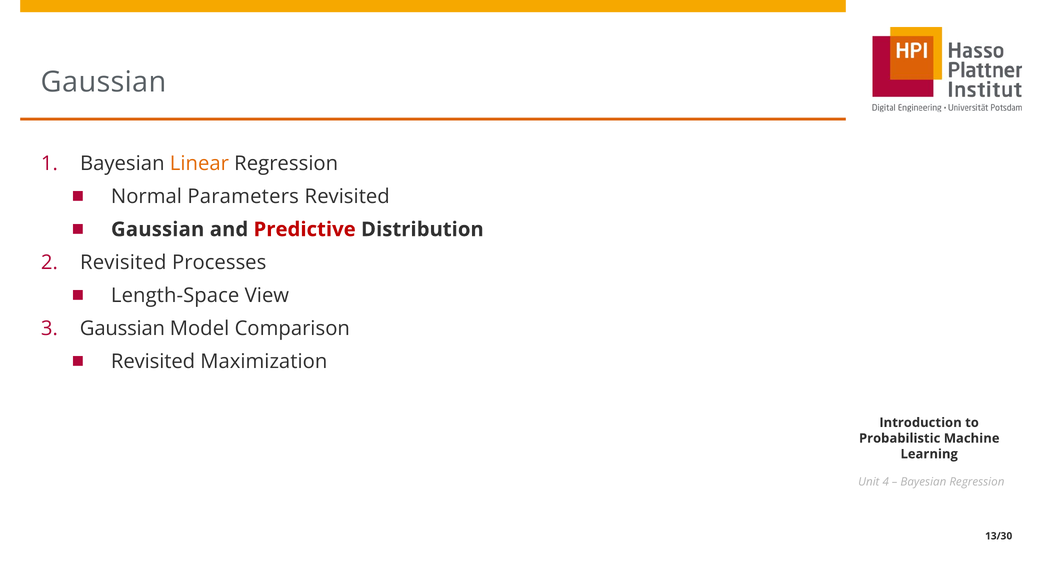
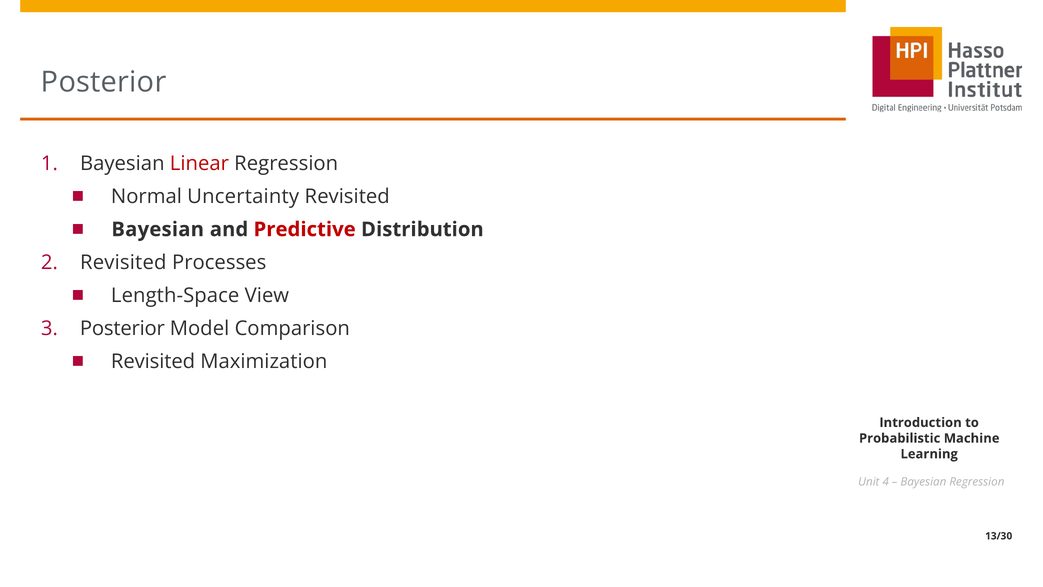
Gaussian: Gaussian -> Posterior (104, 82)
Linear colour: orange -> red (199, 163)
Parameters: Parameters -> Uncertainty (243, 196)
Gaussian: Gaussian -> Bayesian (158, 229)
Gaussian: Gaussian -> Posterior (122, 329)
